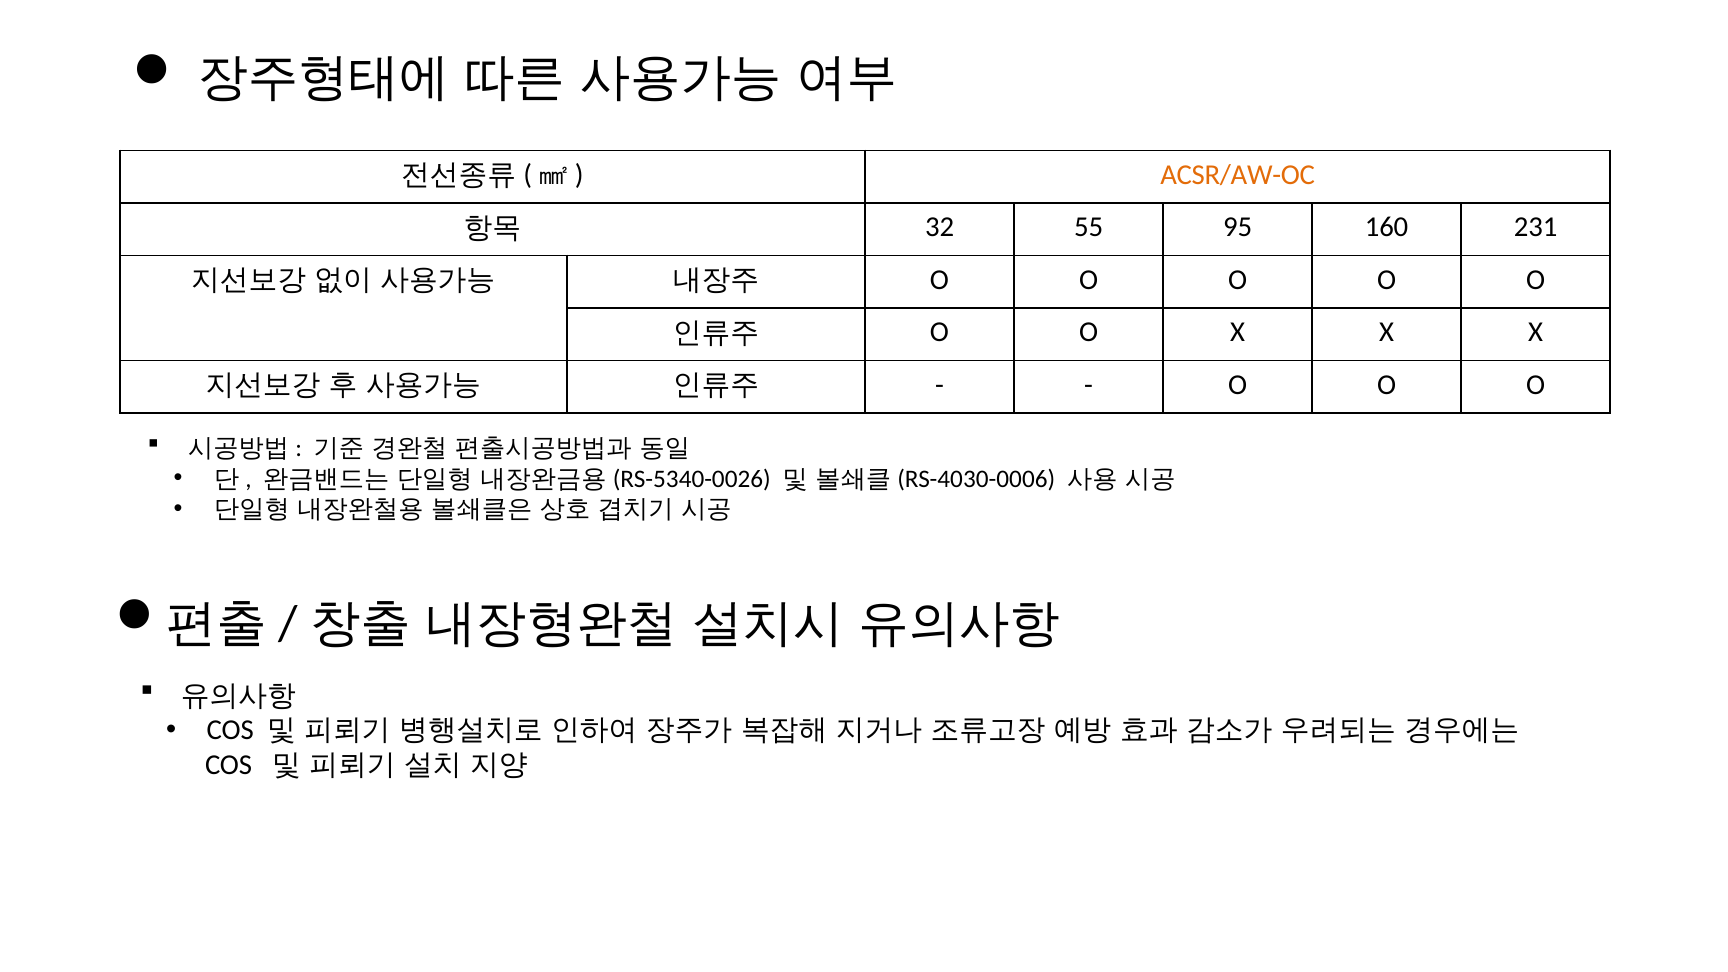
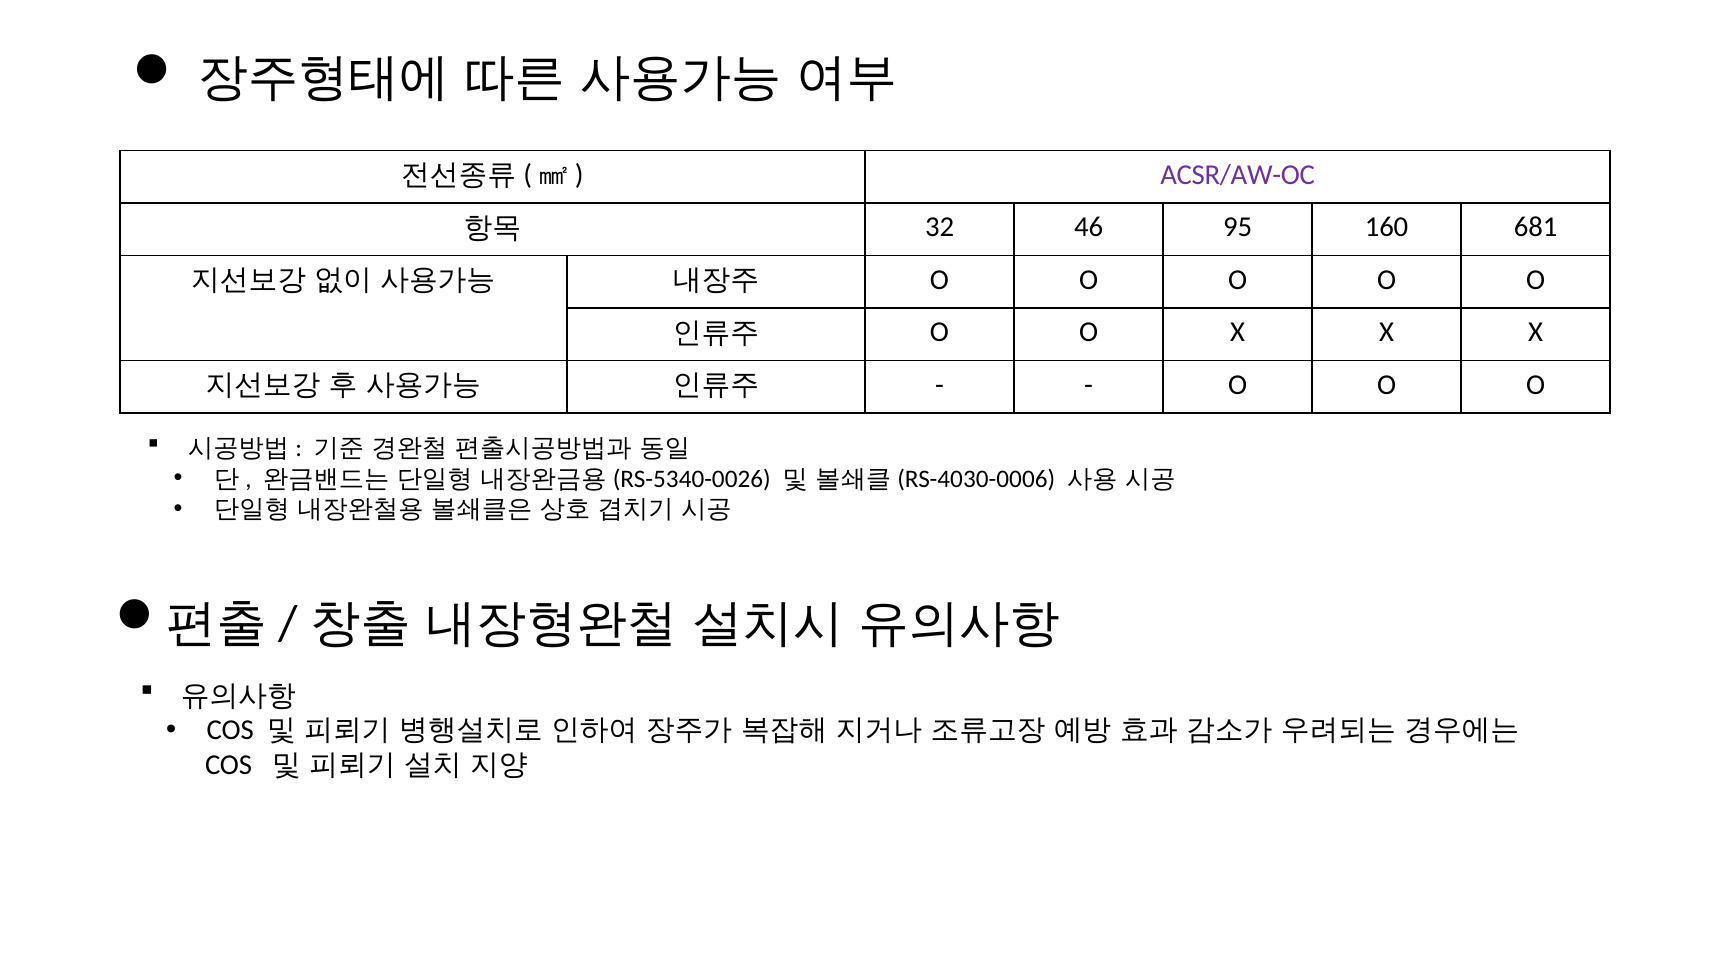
ACSR/AW-OC colour: orange -> purple (1238, 175)
55: 55 -> 46 (1089, 227)
231: 231 -> 681 (1536, 227)
